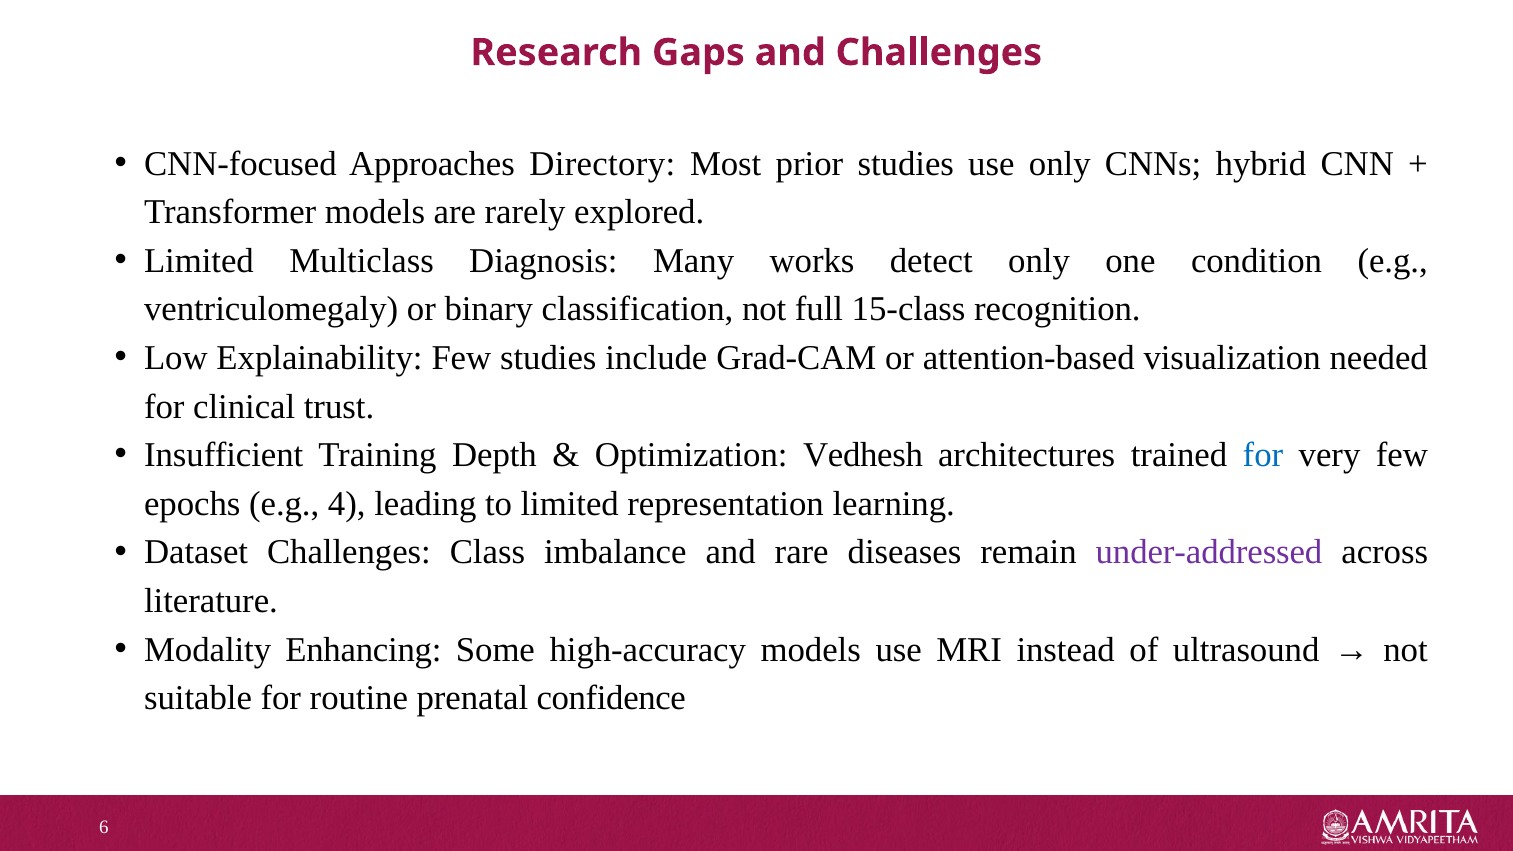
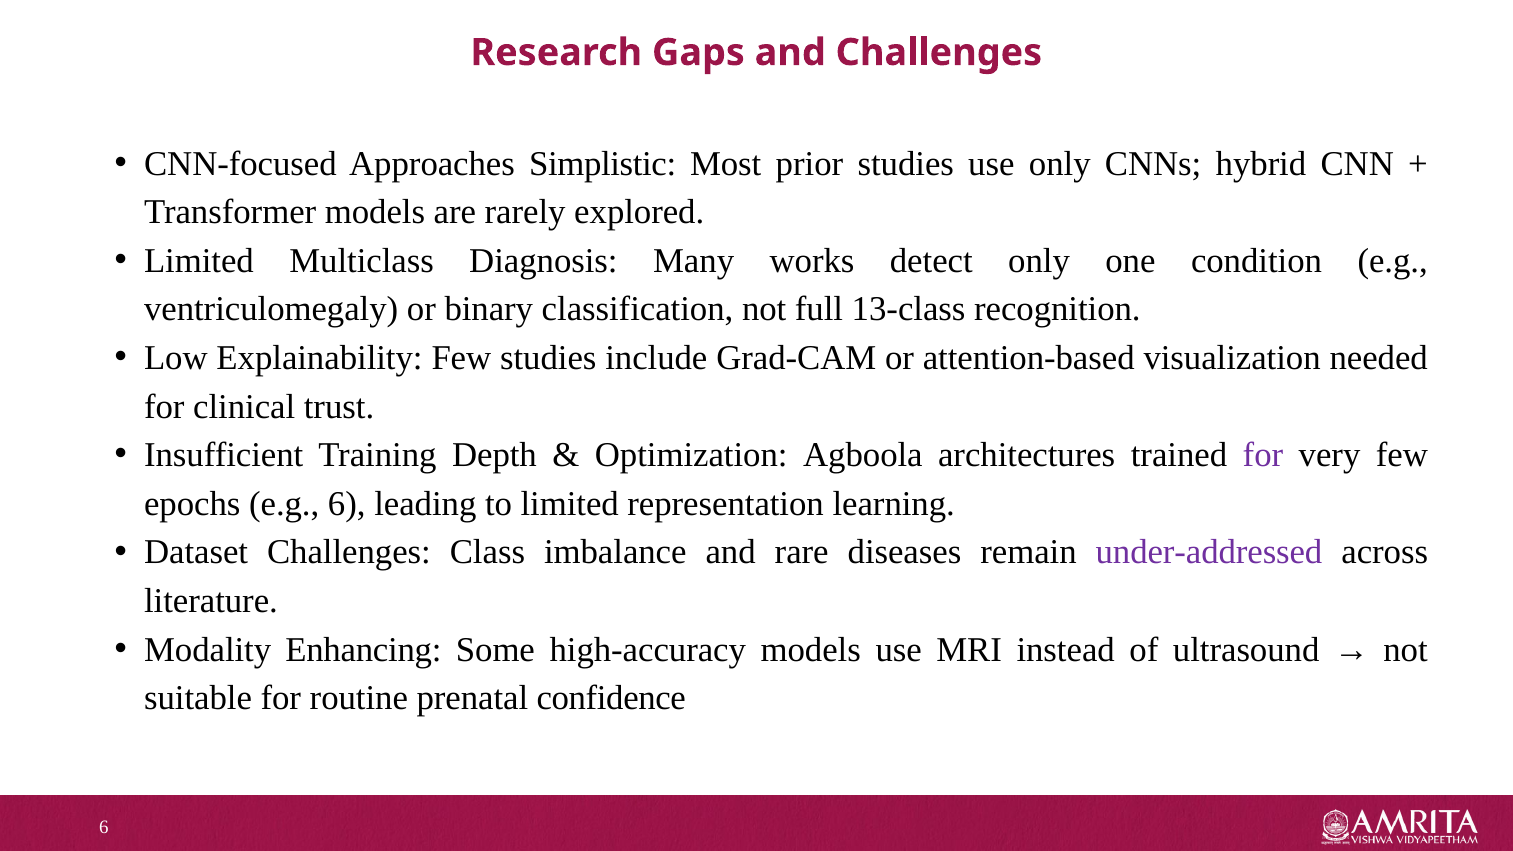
Directory: Directory -> Simplistic (603, 164)
15-class: 15-class -> 13-class (909, 309)
Vedhesh: Vedhesh -> Agboola (863, 455)
for colour: blue -> purple (1263, 455)
e.g 4: 4 -> 6 (347, 504)
